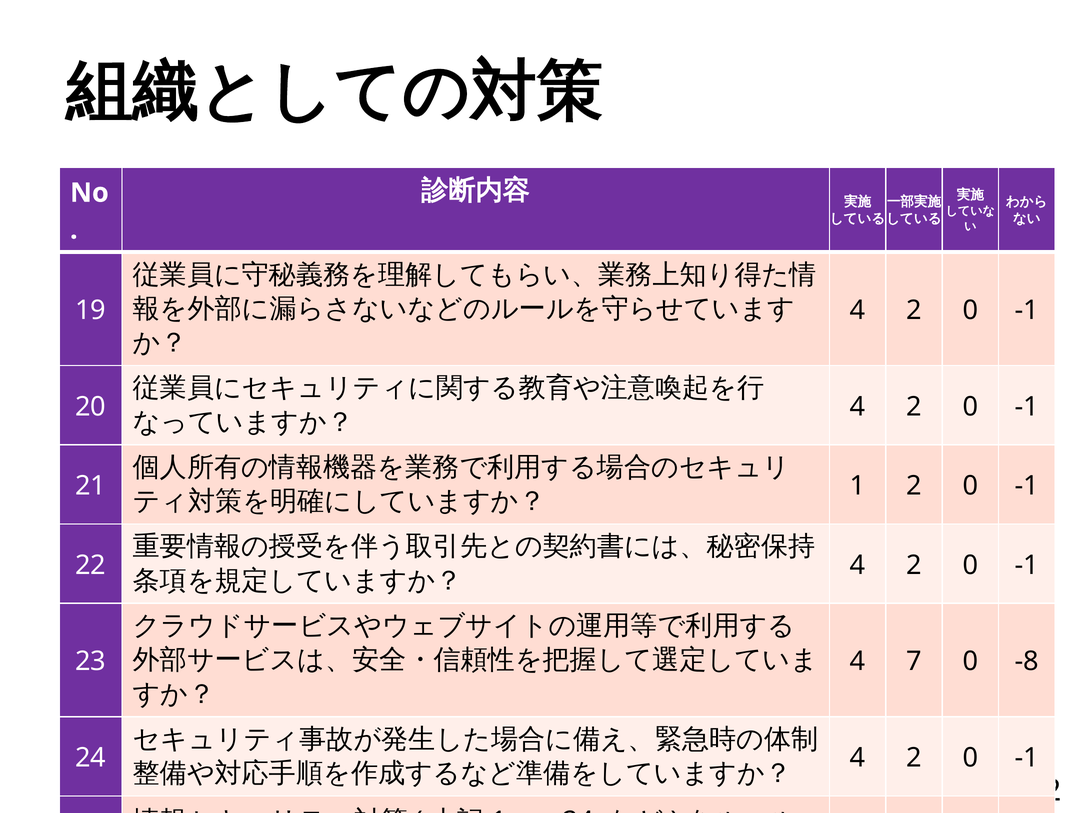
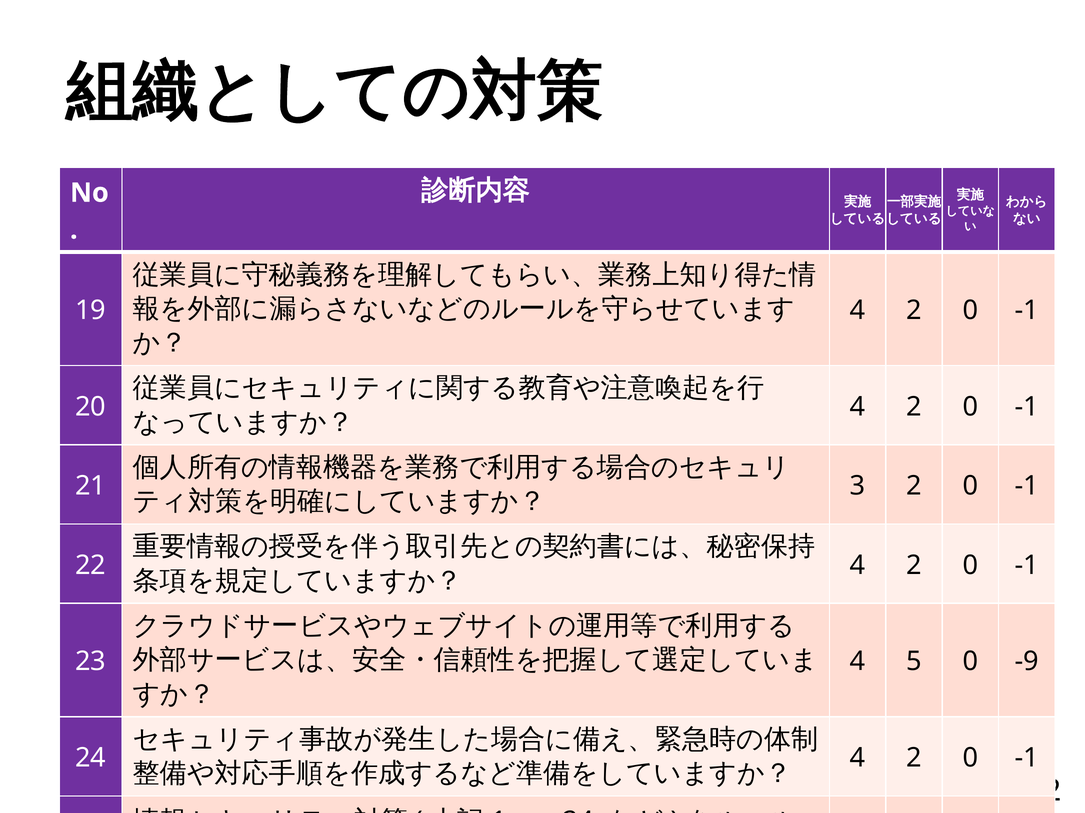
1: 1 -> 3 (858, 486)
7: 7 -> 5 (914, 662)
-8: -8 -> -9 (1027, 662)
